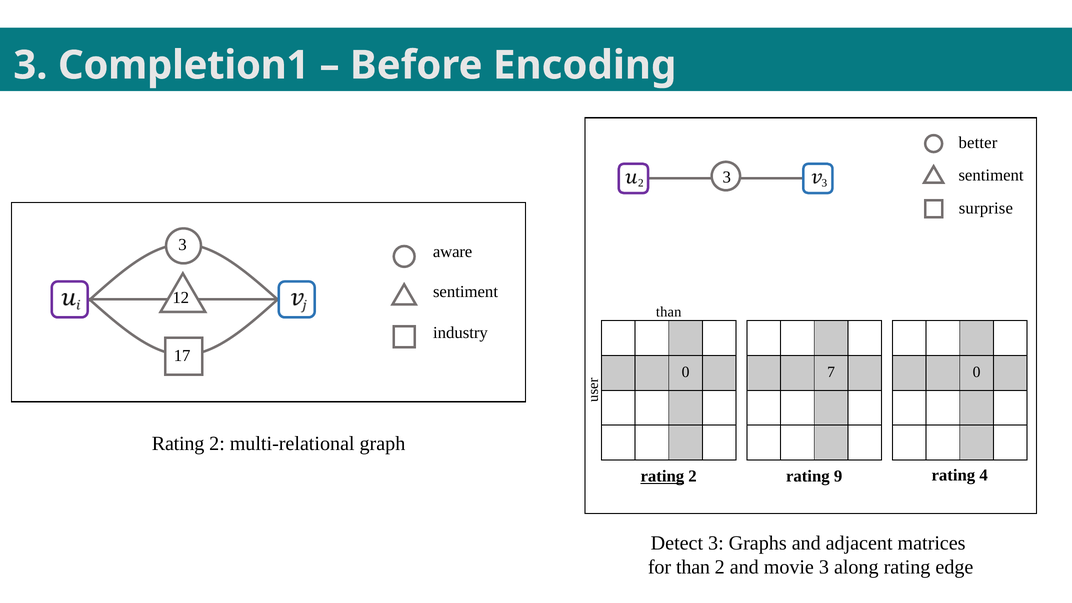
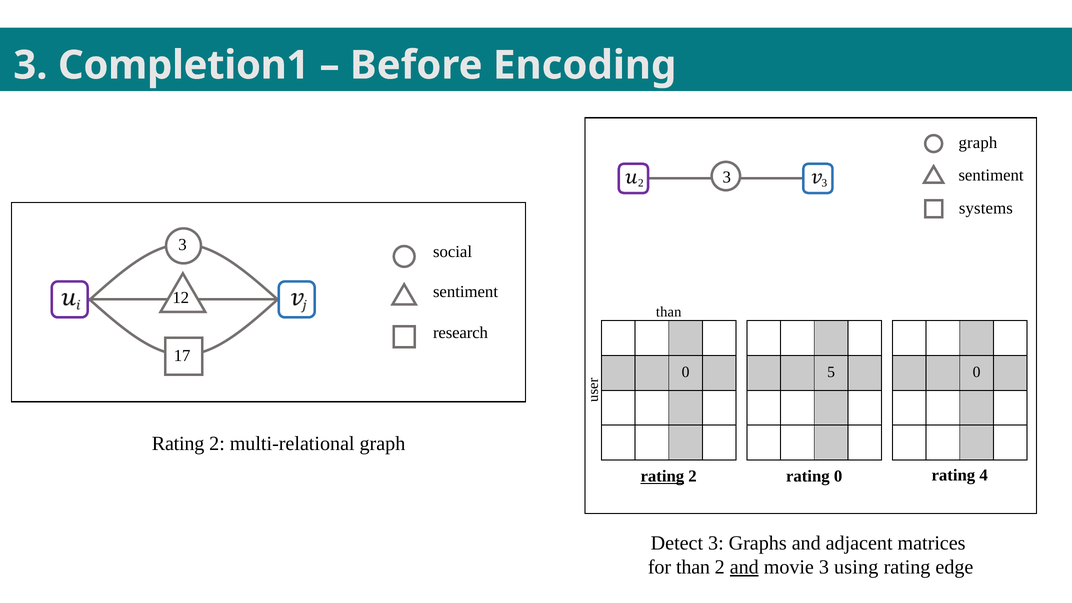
better: better -> graph (978, 143)
surprise: surprise -> systems (986, 208)
aware: aware -> social (453, 252)
industry: industry -> research (460, 333)
7: 7 -> 5 (831, 372)
rating 9: 9 -> 0 (838, 476)
and underline: none -> present (744, 567)
along: along -> using (856, 567)
